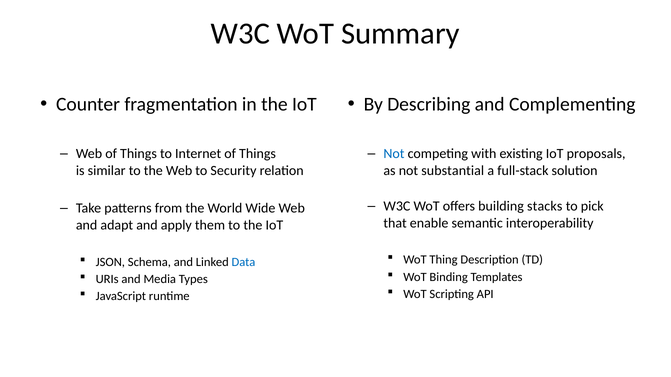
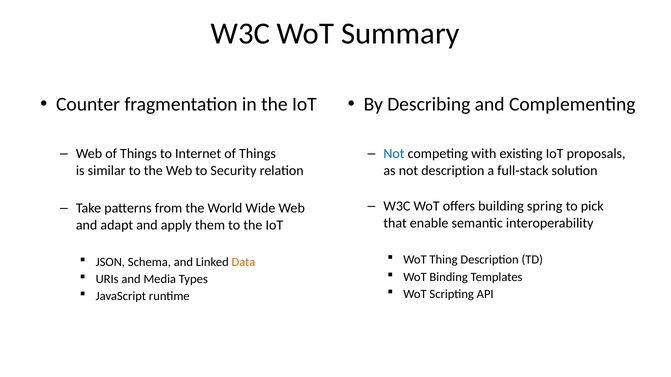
not substantial: substantial -> description (453, 171)
stacks: stacks -> spring (545, 206)
Data colour: blue -> orange (243, 262)
